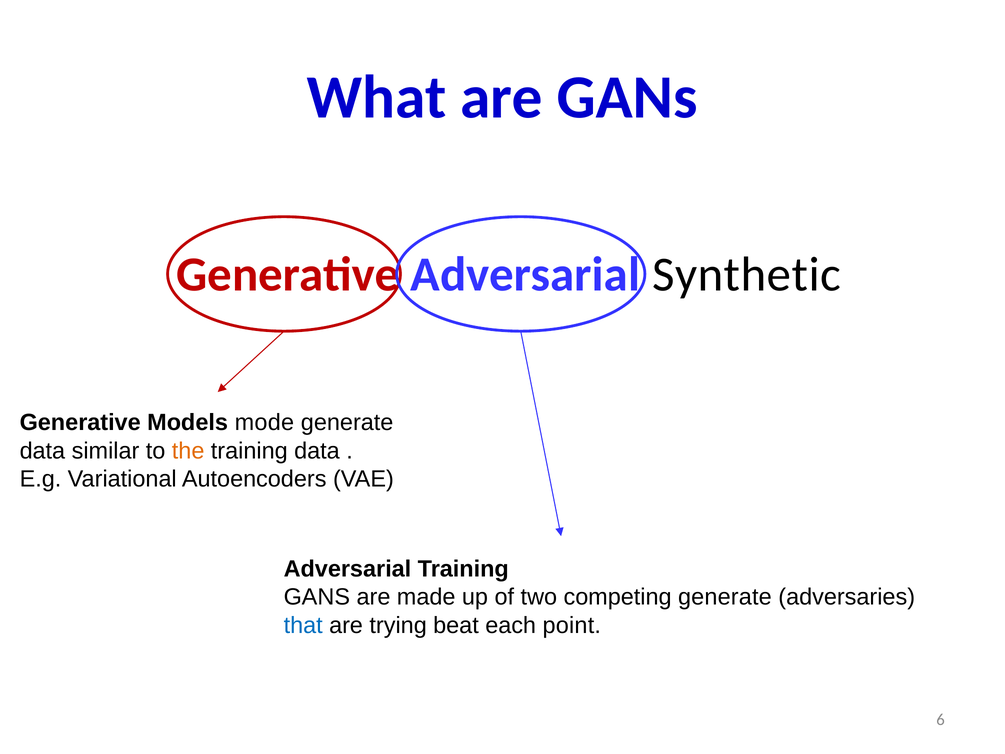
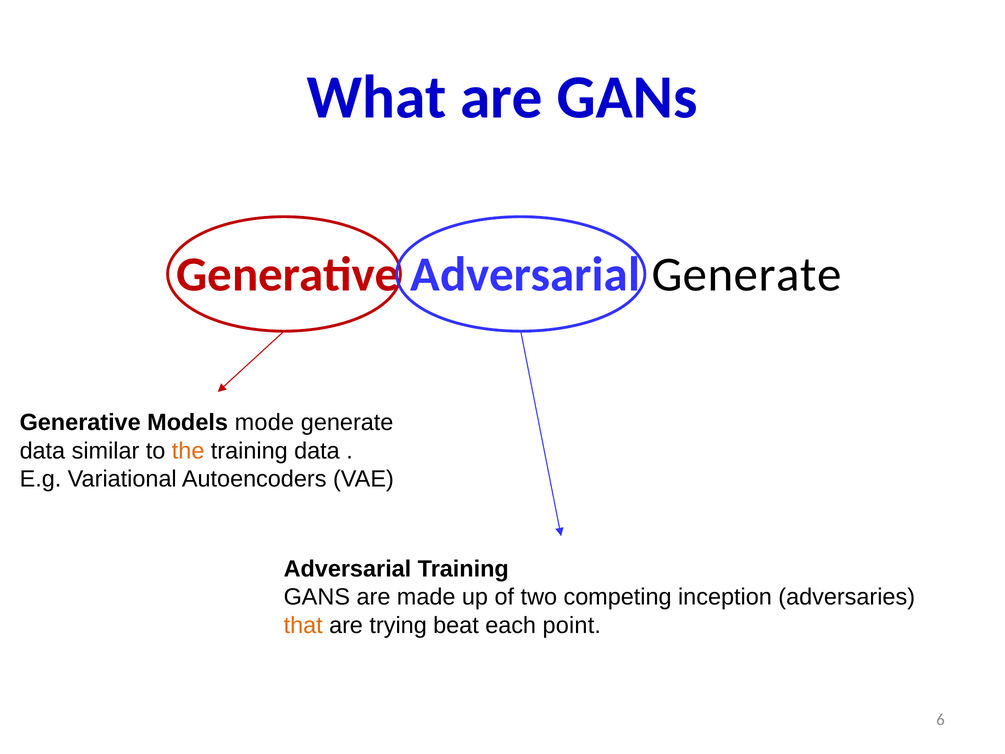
Adversarial Synthetic: Synthetic -> Generate (747, 274)
competing generate: generate -> inception (725, 597)
that colour: blue -> orange (303, 625)
